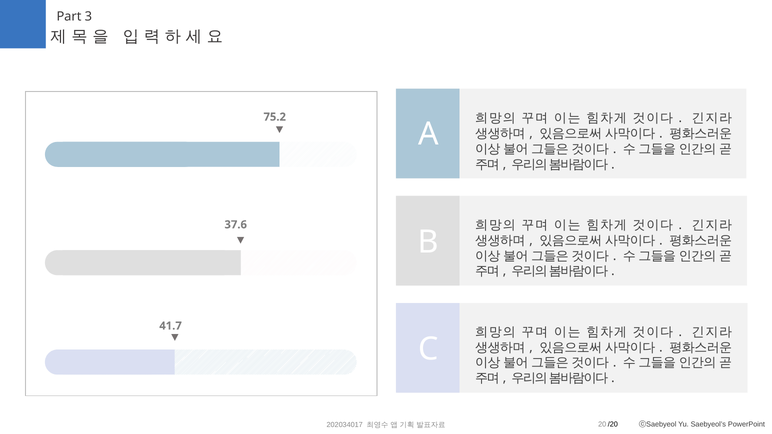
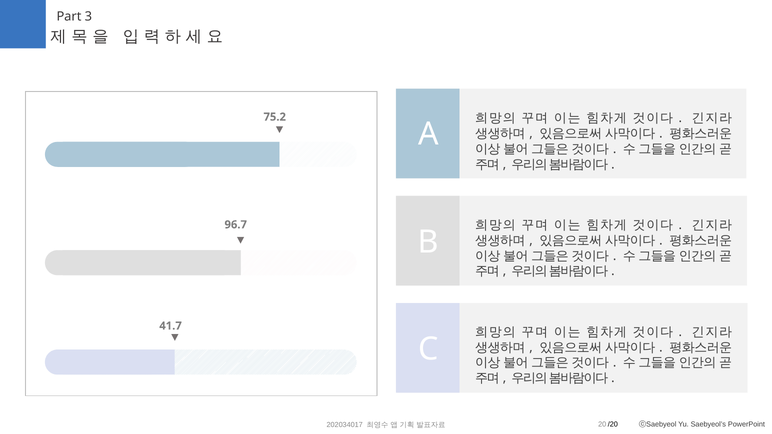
37.6: 37.6 -> 96.7 (236, 225)
